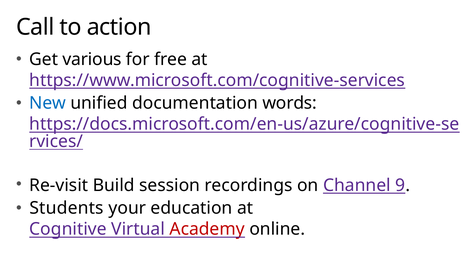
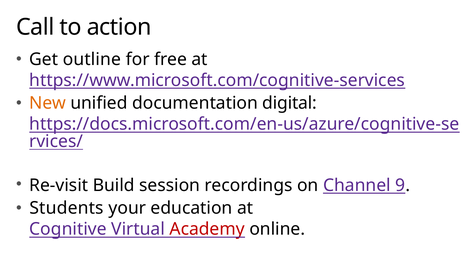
various: various -> outline (92, 59)
New colour: blue -> orange (48, 103)
words: words -> digital (290, 103)
